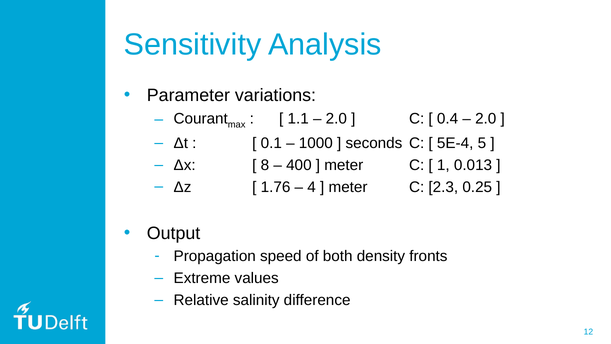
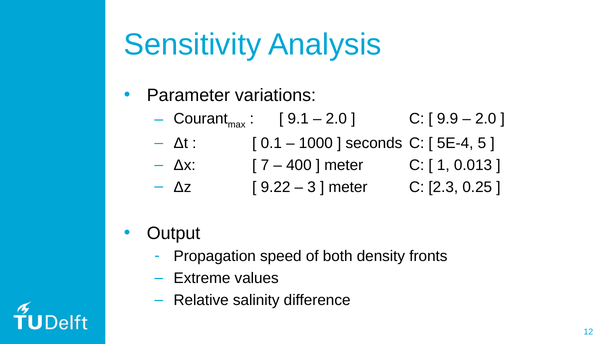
1.1: 1.1 -> 9.1 (298, 118)
0.4: 0.4 -> 9.9 (448, 118)
8: 8 -> 7 (265, 165)
1.76: 1.76 -> 9.22 (276, 187)
4: 4 -> 3 (312, 187)
